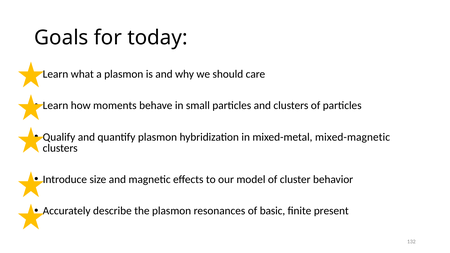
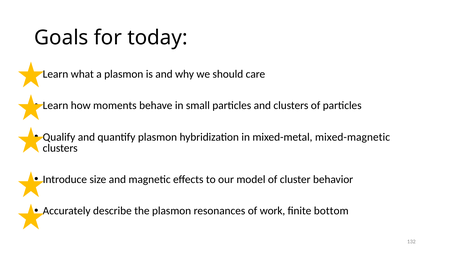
basic: basic -> work (272, 211)
present: present -> bottom (331, 211)
